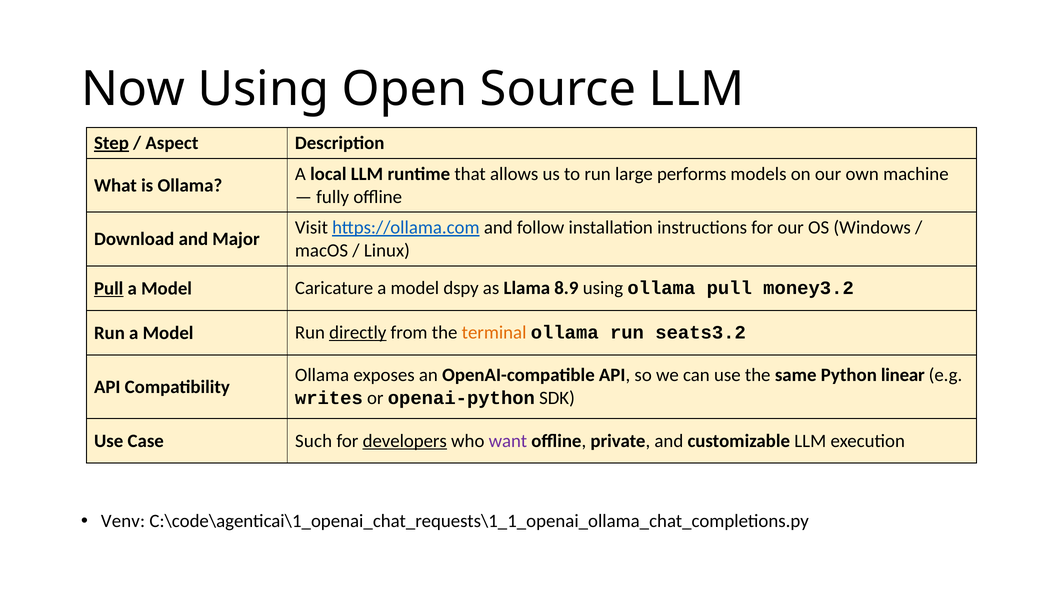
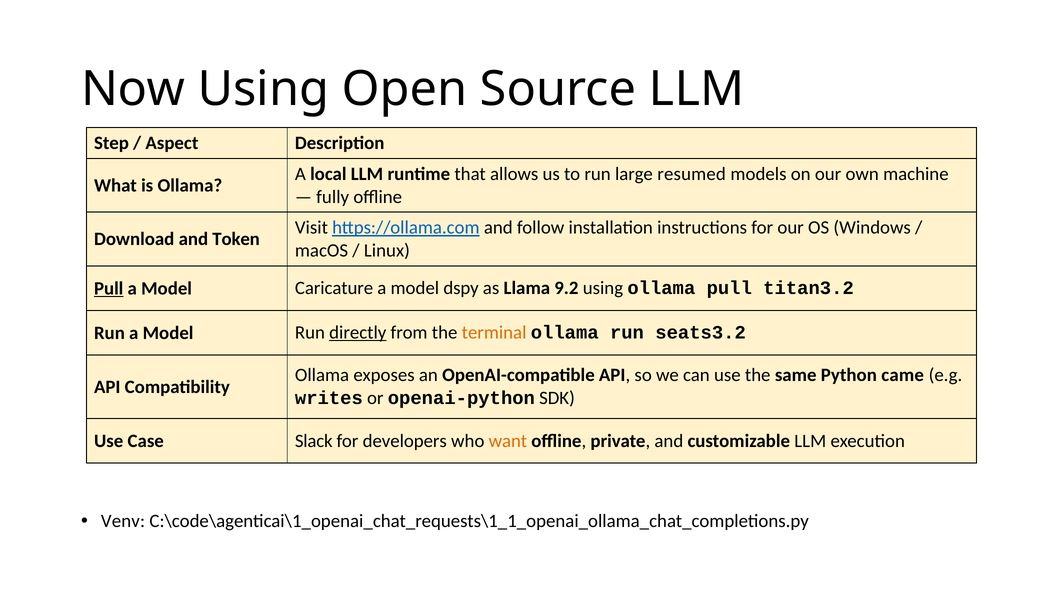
Step underline: present -> none (111, 143)
performs: performs -> resumed (692, 174)
Major: Major -> Token (236, 239)
8.9: 8.9 -> 9.2 (566, 288)
money3.2: money3.2 -> titan3.2 (809, 288)
linear: linear -> came (903, 375)
Such: Such -> Slack (314, 441)
developers underline: present -> none (405, 441)
want colour: purple -> orange (508, 441)
